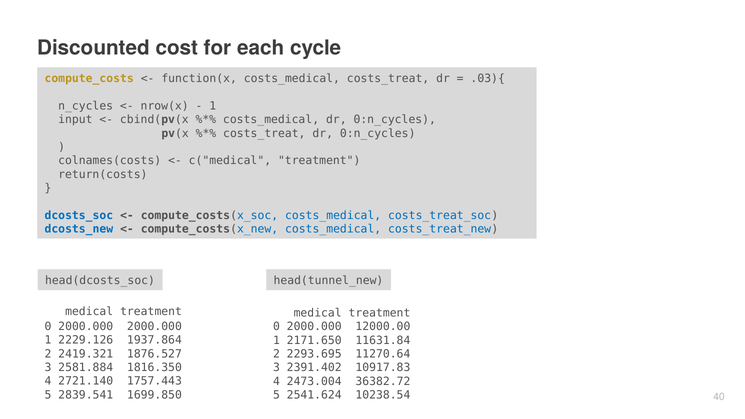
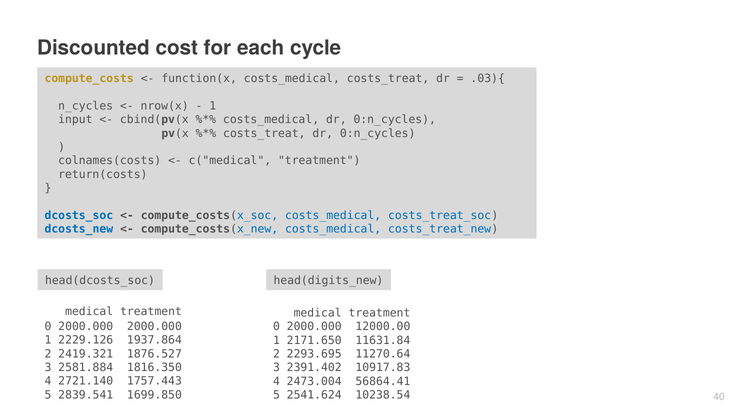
head(tunnel_new: head(tunnel_new -> head(digits_new (328, 281)
36382.72: 36382.72 -> 56864.41 (383, 381)
